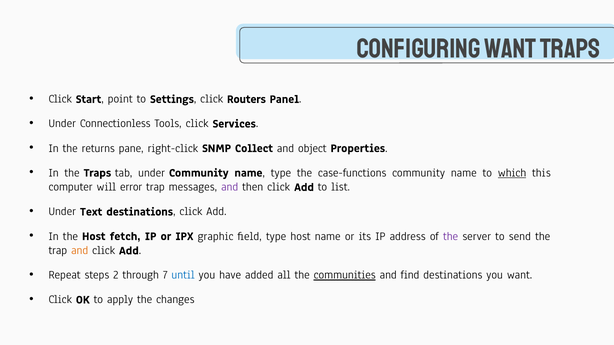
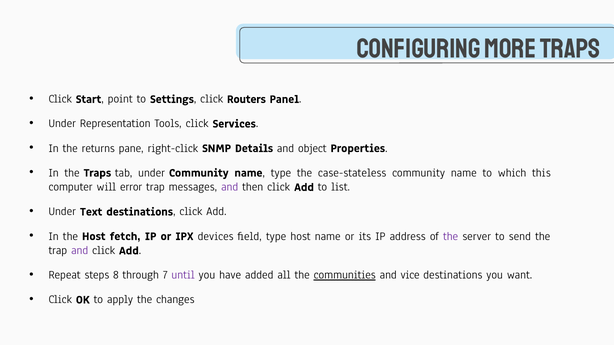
Configuring WANT: WANT -> MORE (510, 49)
Connectionless: Connectionless -> Representation (115, 124)
Collect: Collect -> Details (254, 148)
case-functions: case-functions -> case-stateless (352, 173)
which underline: present -> none (512, 173)
graphic: graphic -> devices (216, 236)
and colour: orange -> purple (80, 251)
2: 2 -> 8 (116, 275)
until colour: blue -> purple (183, 275)
find: find -> vice (410, 275)
